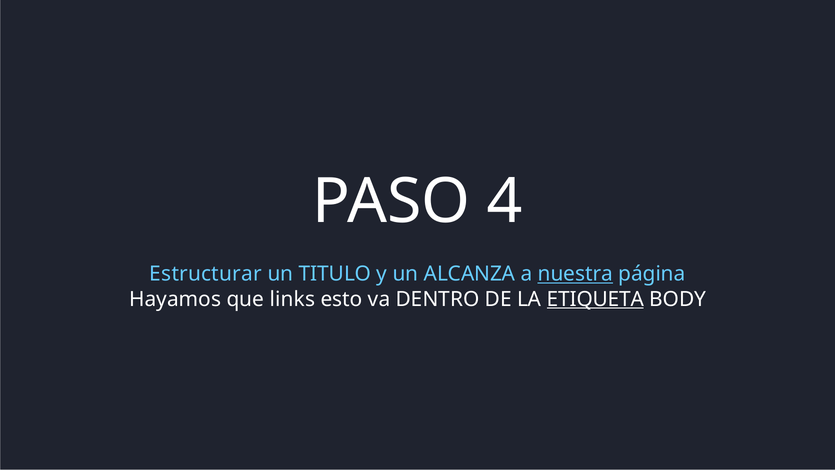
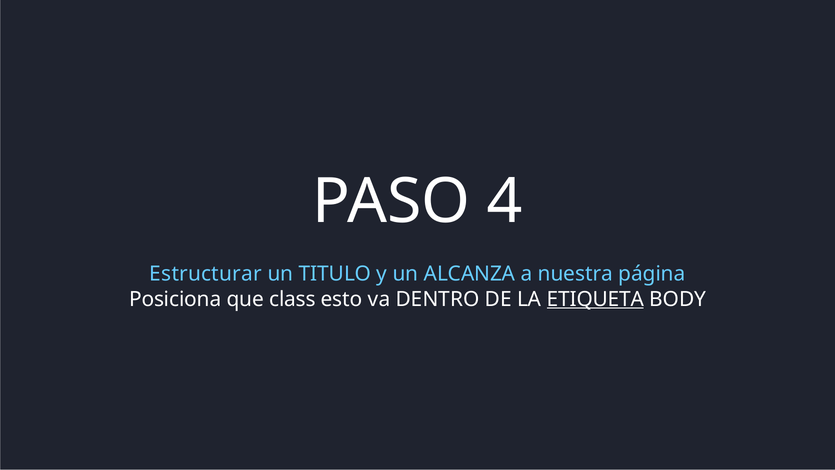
nuestra underline: present -> none (575, 274)
Hayamos: Hayamos -> Posiciona (175, 299)
links: links -> class (292, 299)
